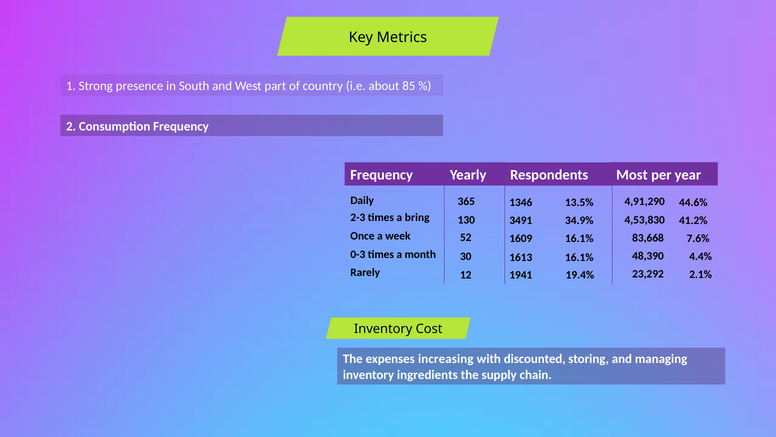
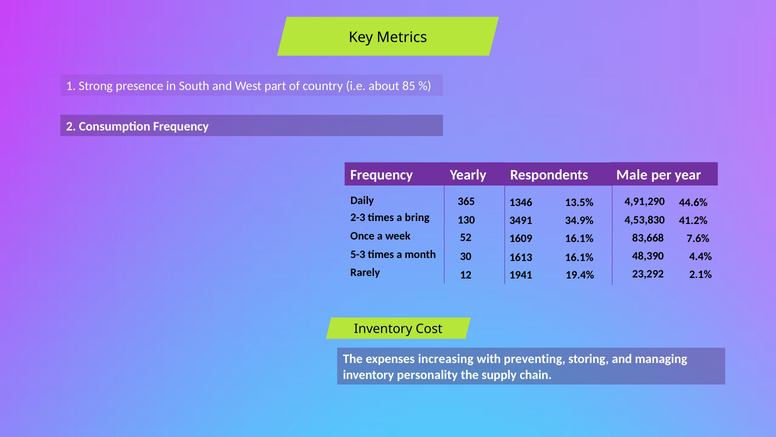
Most: Most -> Male (632, 175)
0-3: 0-3 -> 5-3 (358, 254)
discounted: discounted -> preventing (535, 359)
ingredients: ingredients -> personality (427, 374)
